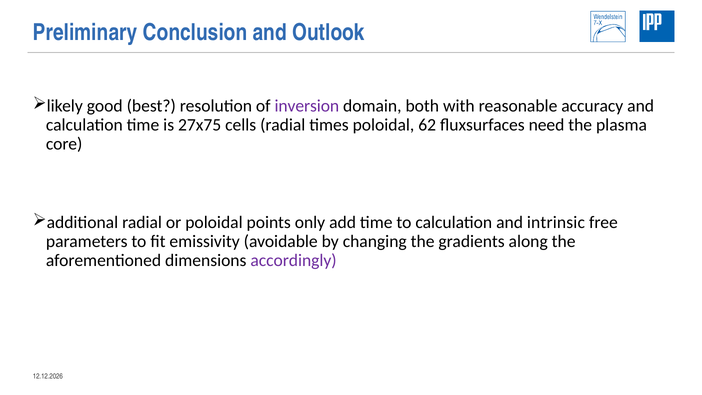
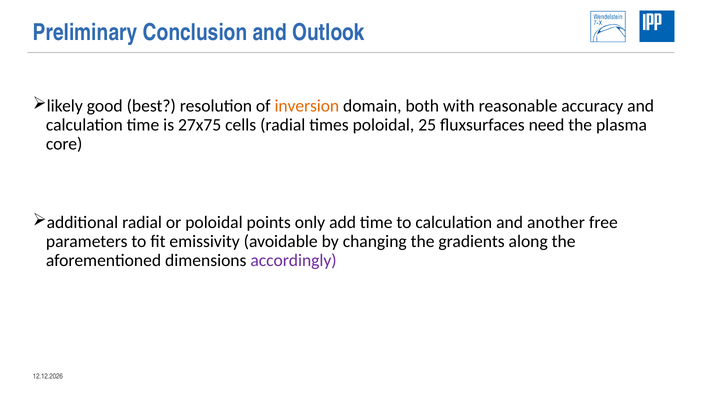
inversion colour: purple -> orange (307, 106)
62: 62 -> 25 (427, 125)
intrinsic: intrinsic -> another (556, 223)
